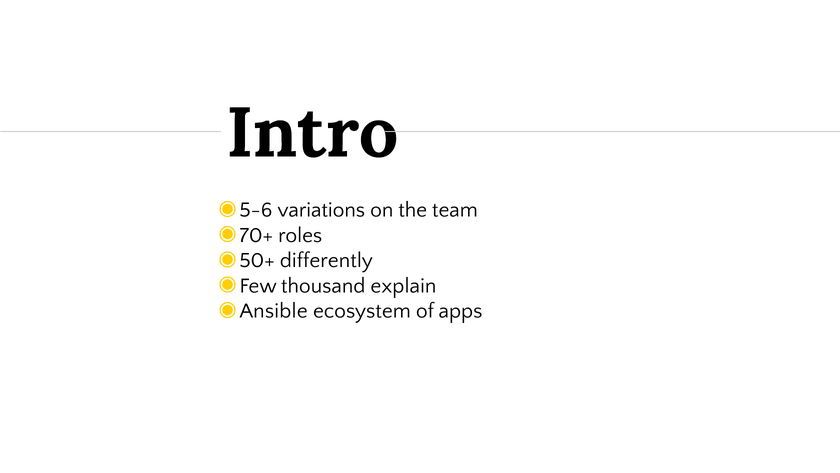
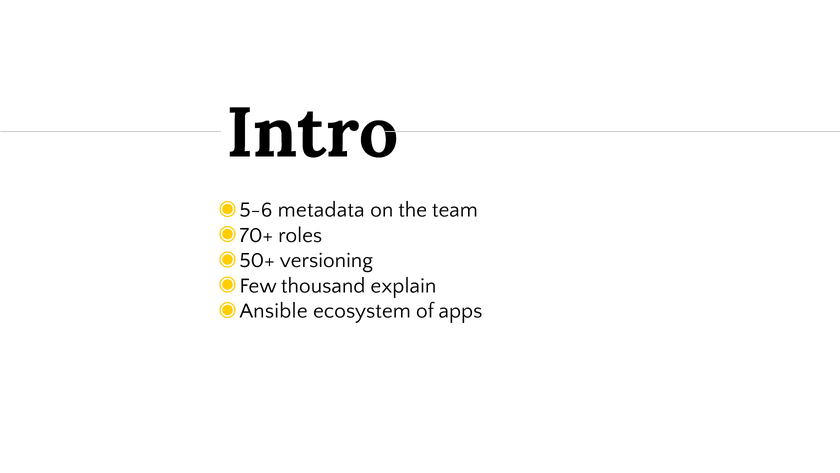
variations: variations -> metadata (321, 210)
differently: differently -> versioning (326, 260)
